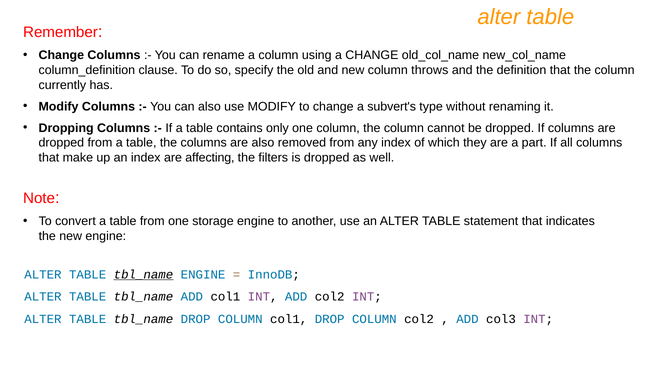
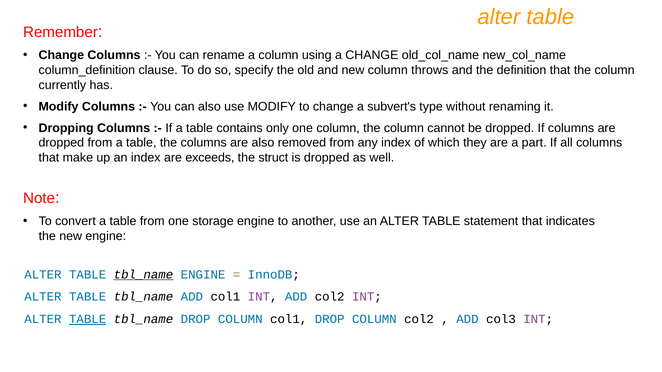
affecting: affecting -> exceeds (210, 158)
filters: filters -> struct (273, 158)
TABLE underline: none -> present (88, 319)
